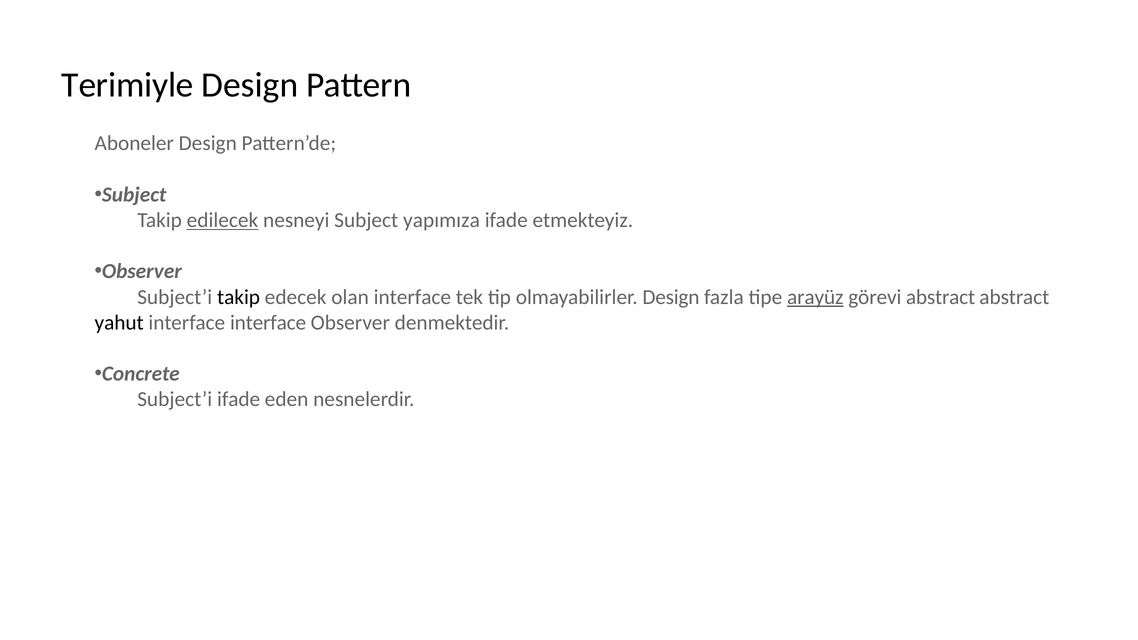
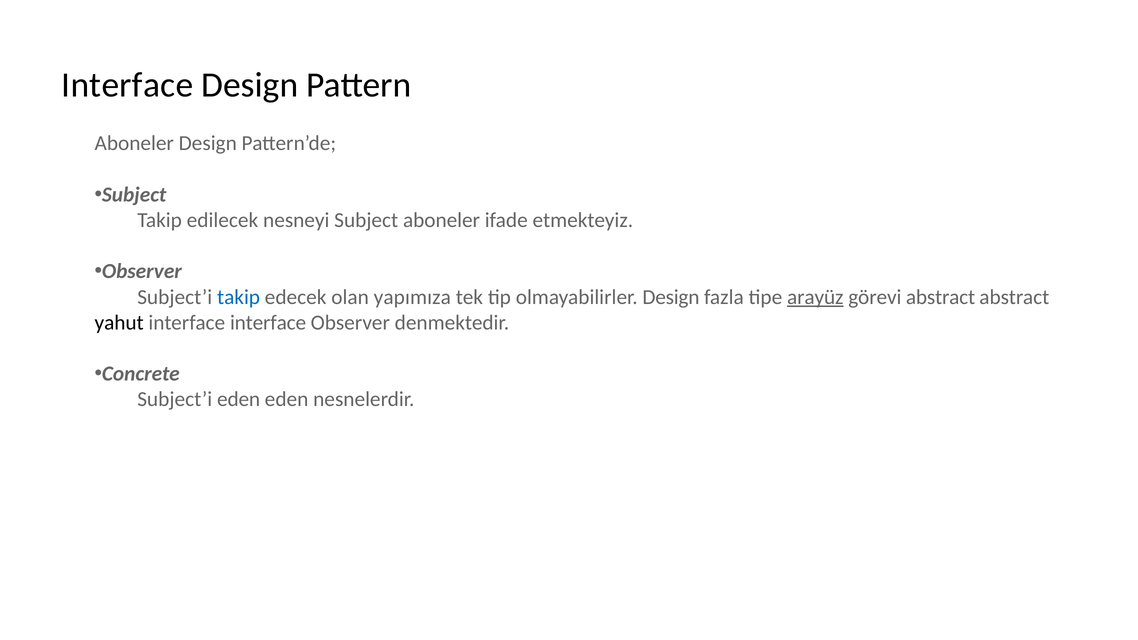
Terimiyle: Terimiyle -> Interface (127, 85)
edilecek underline: present -> none (222, 220)
Subject yapımıza: yapımıza -> aboneler (442, 220)
takip colour: black -> blue (239, 297)
olan interface: interface -> yapımıza (412, 297)
Subject’i ifade: ifade -> eden (239, 400)
